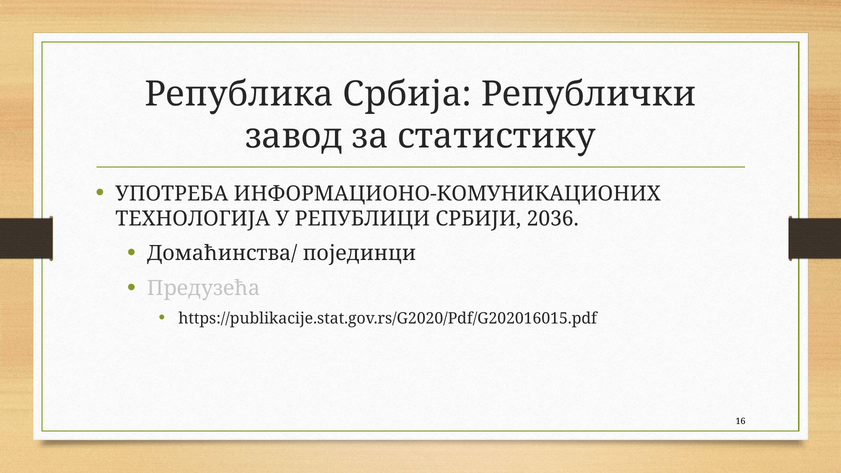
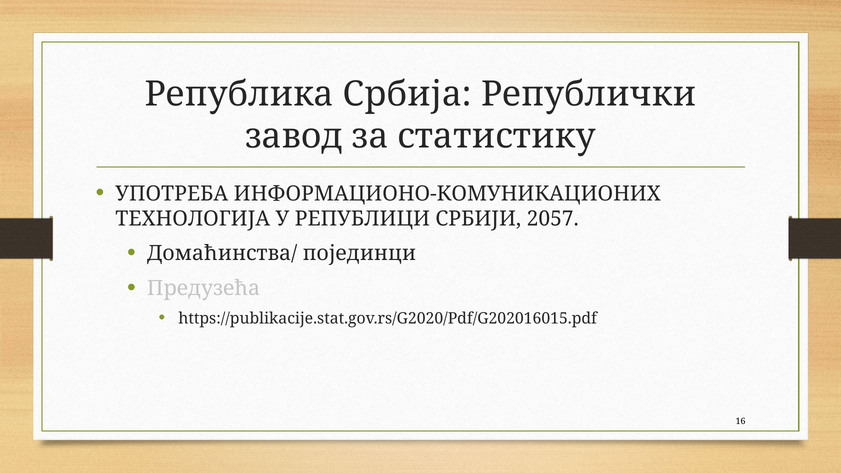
2036: 2036 -> 2057 (553, 219)
